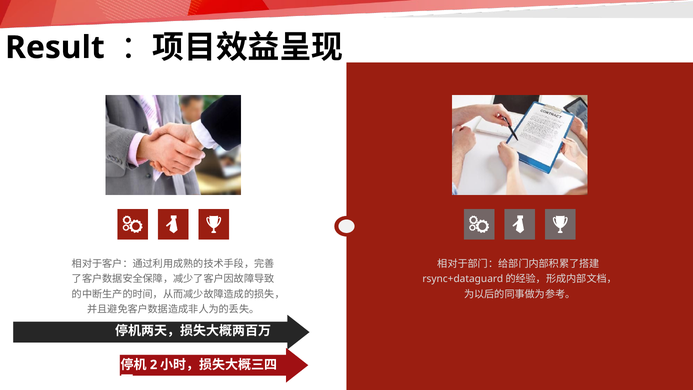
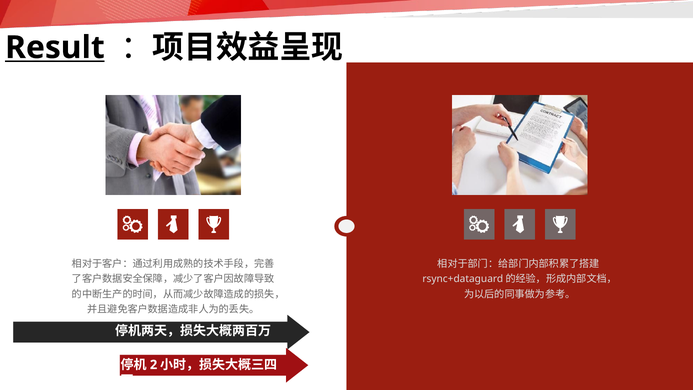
Result underline: none -> present (55, 48)
